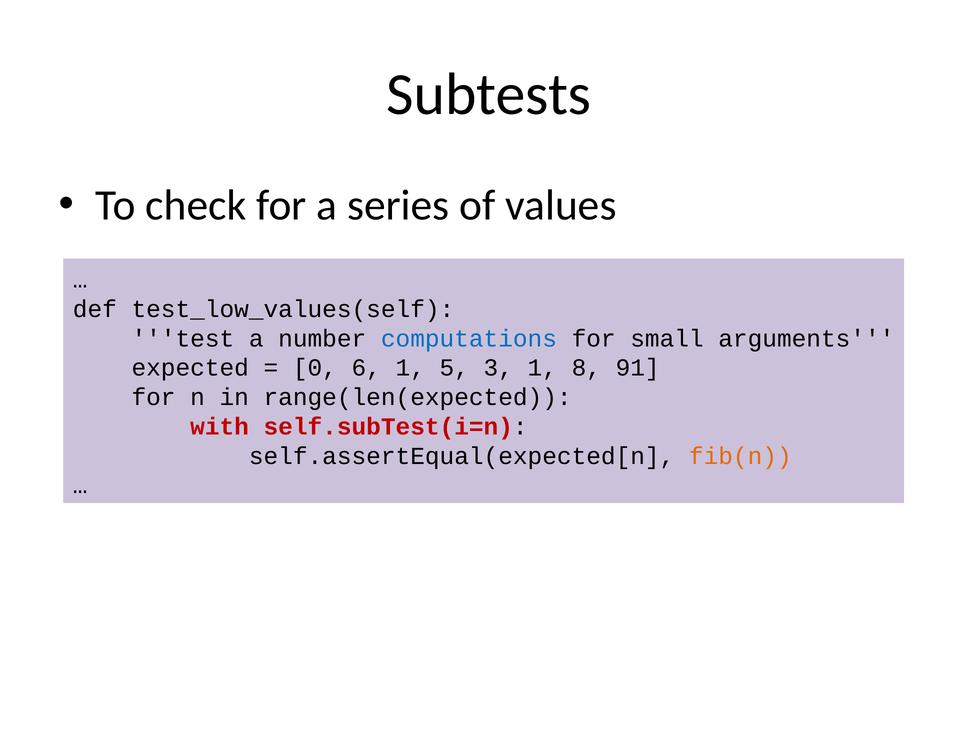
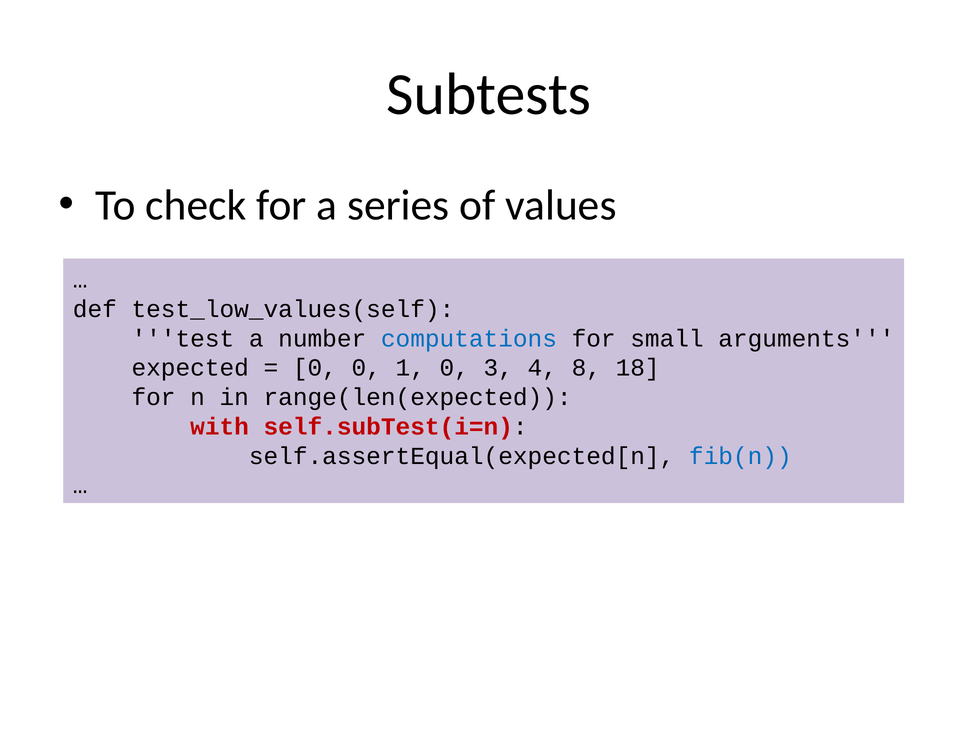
0 6: 6 -> 0 (366, 368)
1 5: 5 -> 0 (454, 368)
3 1: 1 -> 4 (542, 368)
91: 91 -> 18 (638, 368)
fib(n colour: orange -> blue (740, 456)
